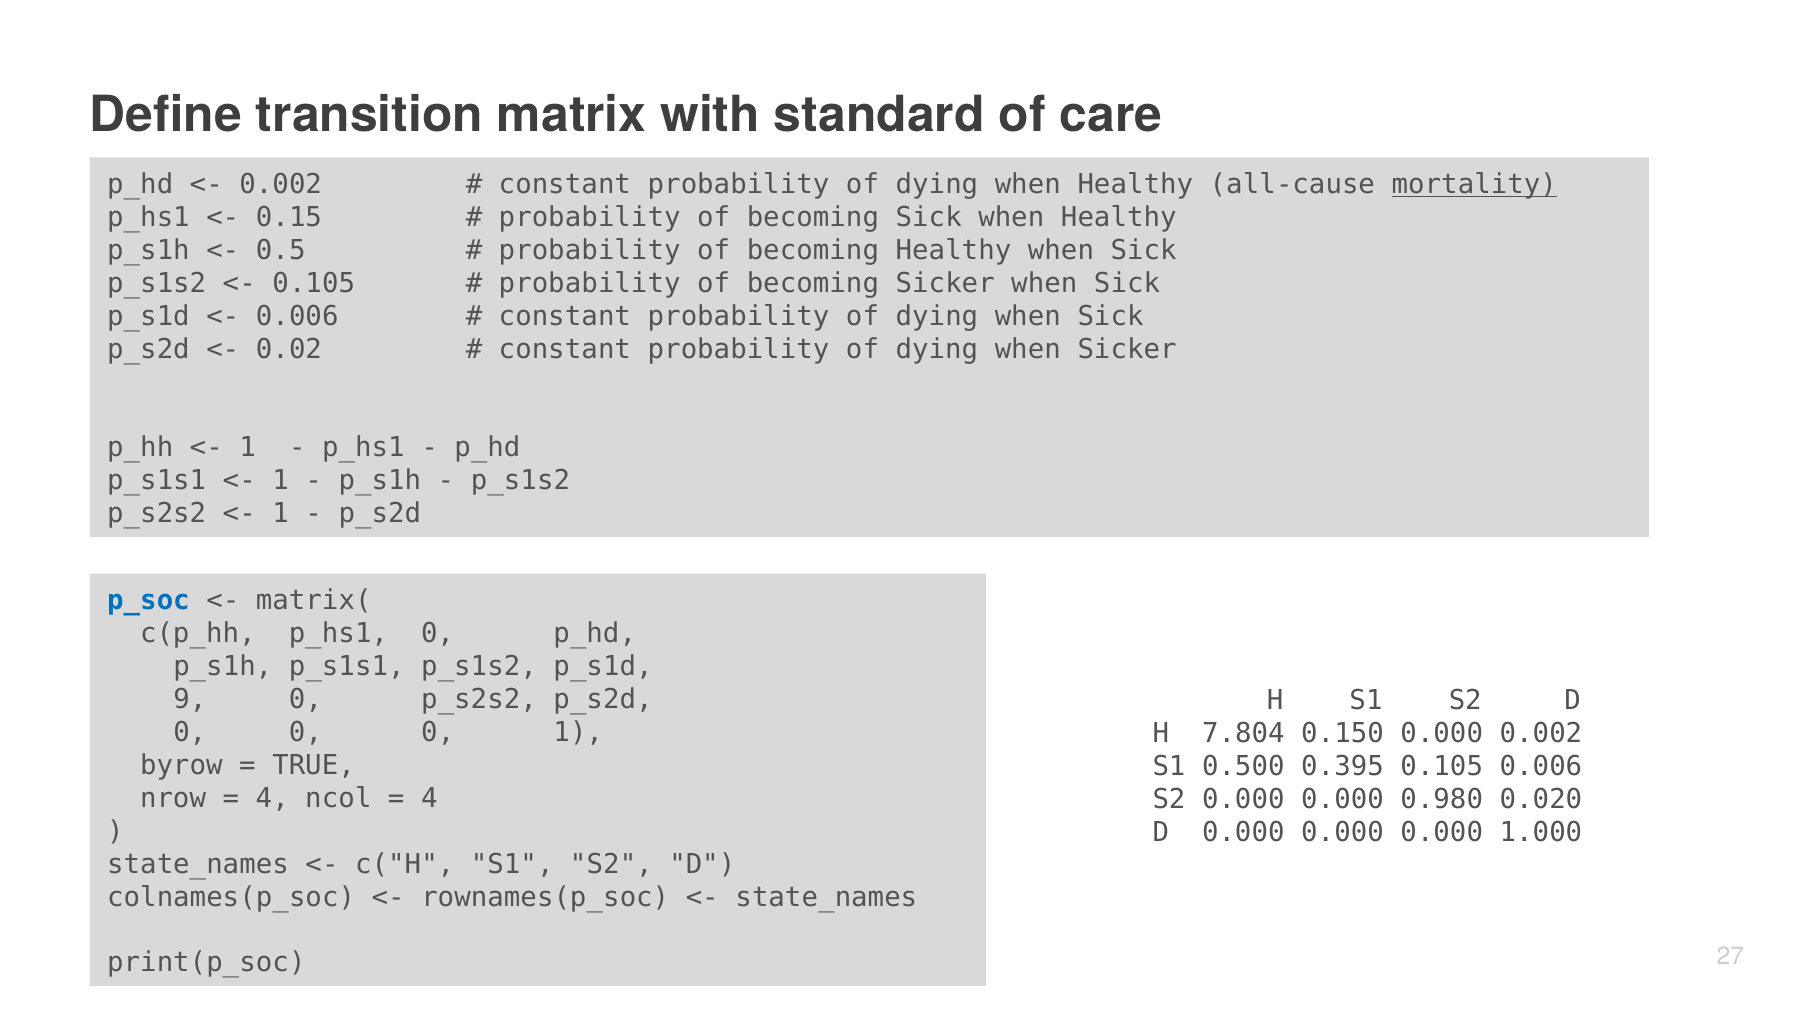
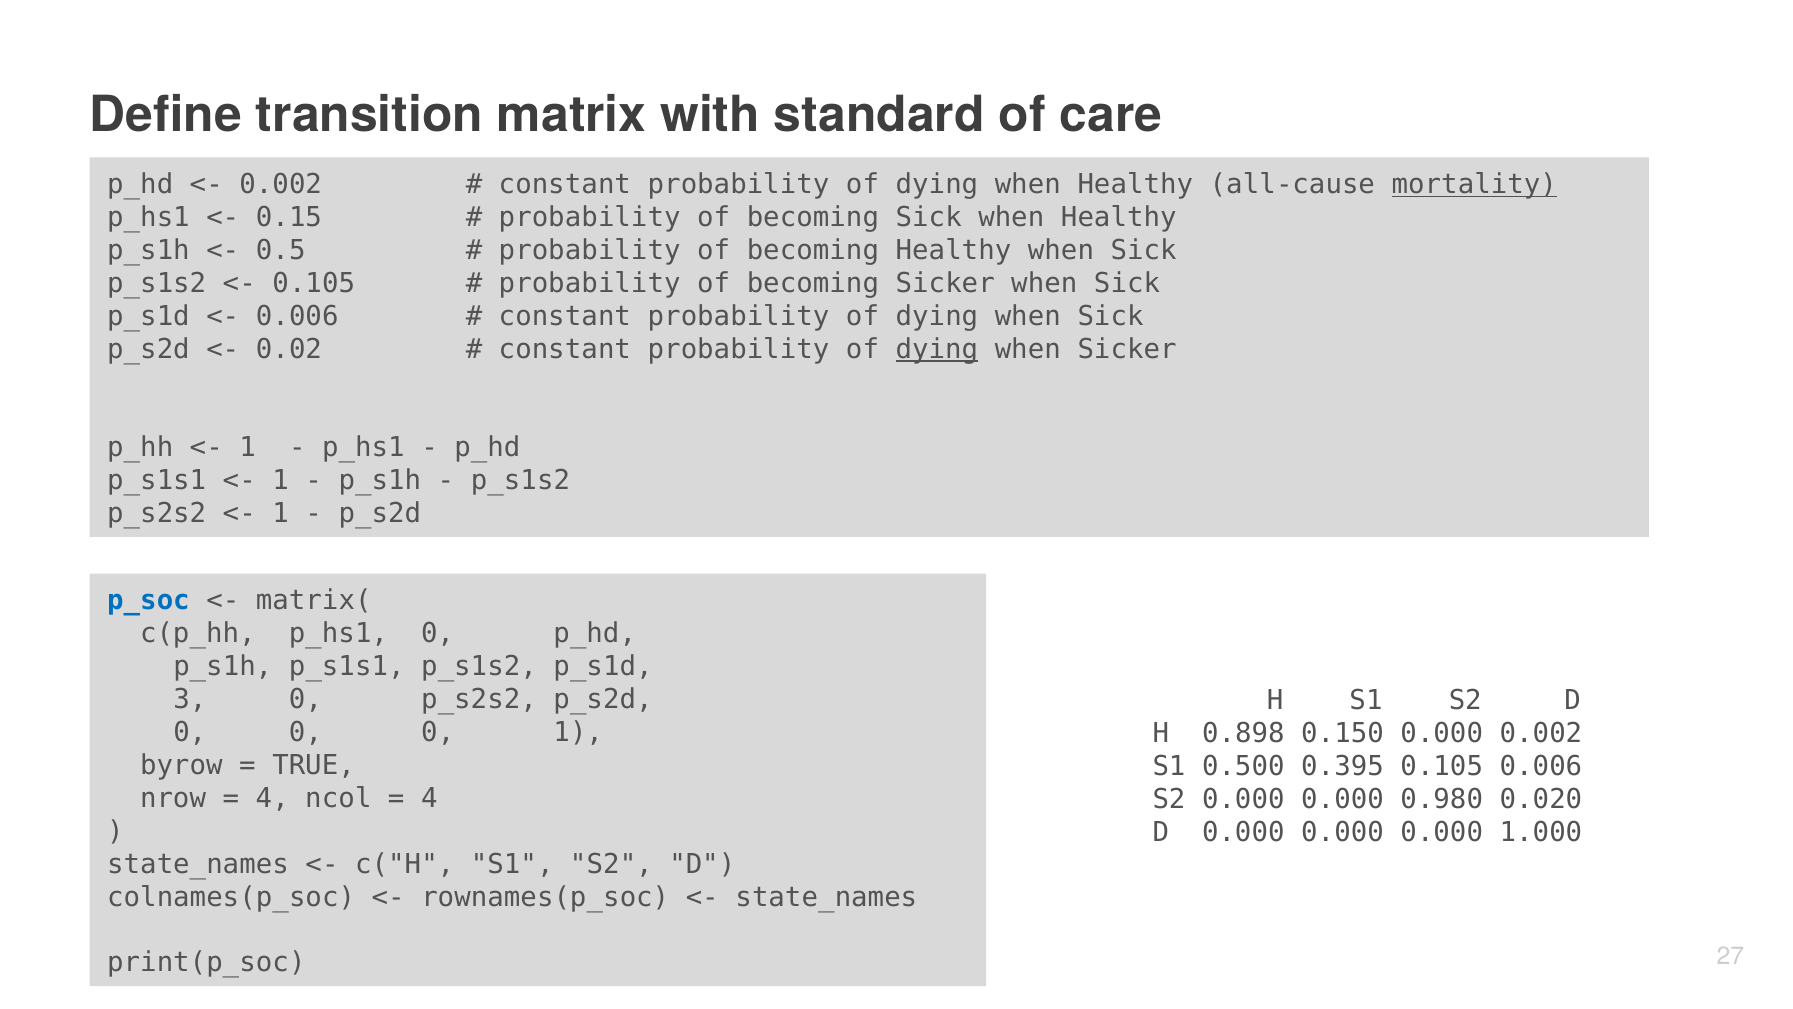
dying underline: none -> present (937, 349)
9: 9 -> 3 (190, 699)
7.804: 7.804 -> 0.898 (1243, 733)
